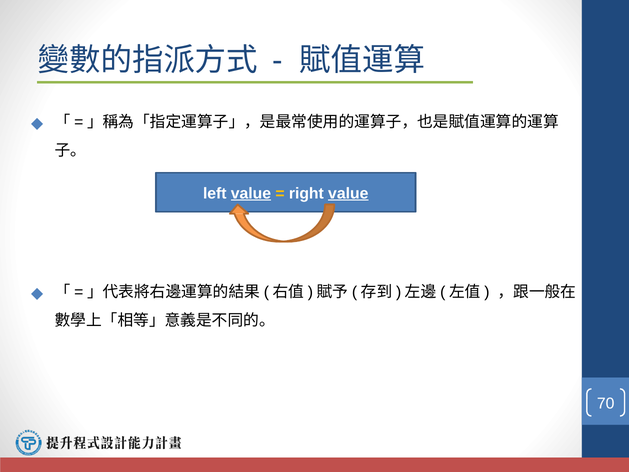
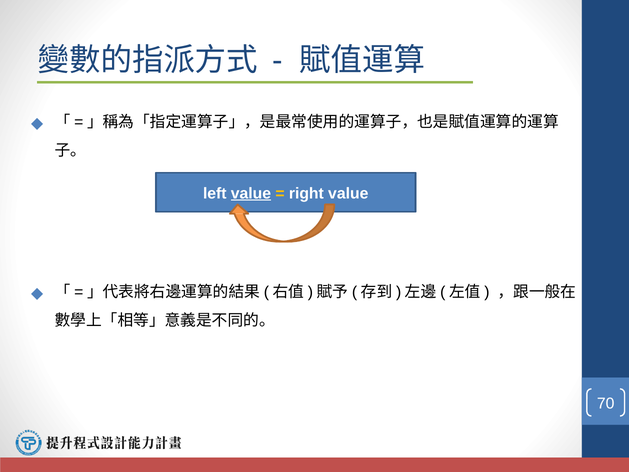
value underline: present -> none (348, 193)
